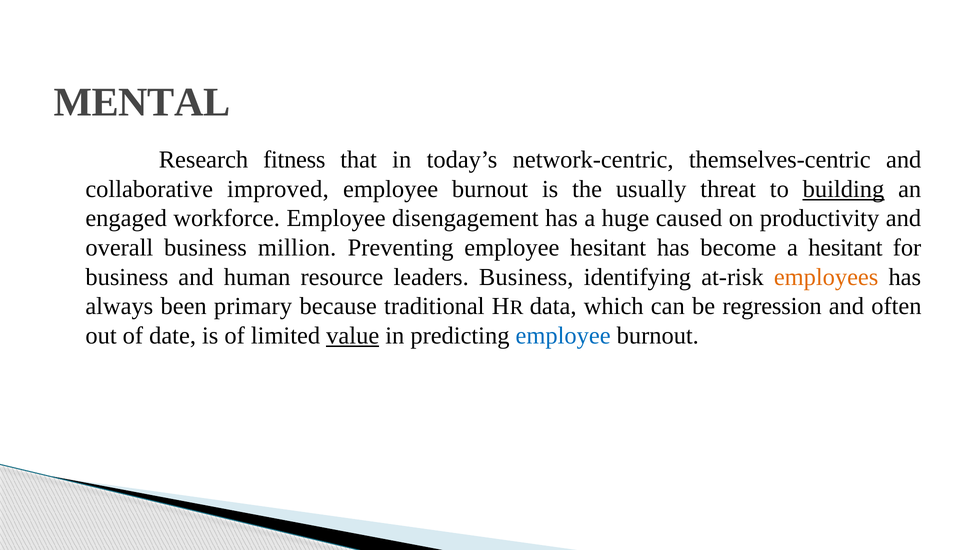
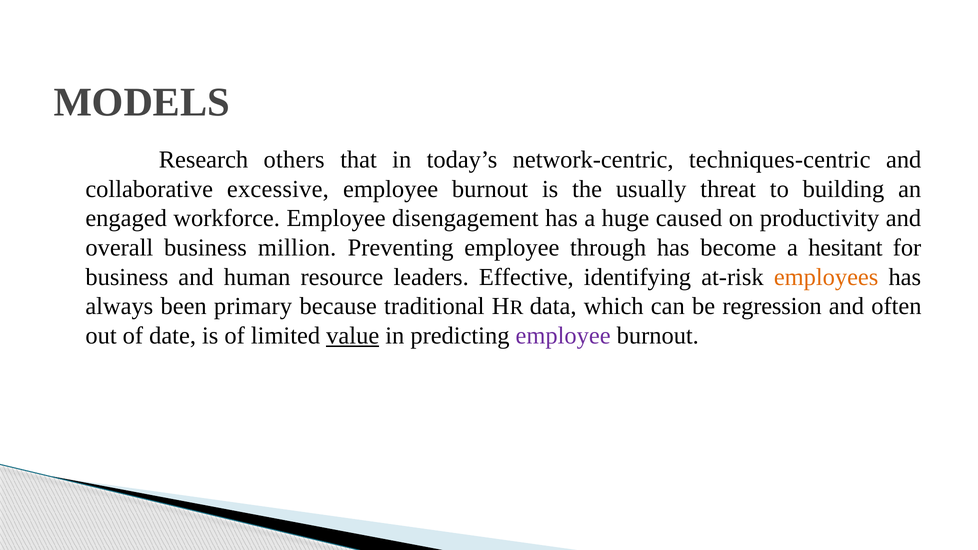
MENTAL: MENTAL -> MODELS (142, 102)
fitness: fitness -> others (294, 160)
themselves-centric: themselves-centric -> techniques-centric (780, 160)
improved: improved -> excessive (278, 189)
building underline: present -> none (843, 189)
employee hesitant: hesitant -> through (608, 248)
leaders Business: Business -> Effective (526, 277)
employee colour: blue -> purple (563, 336)
